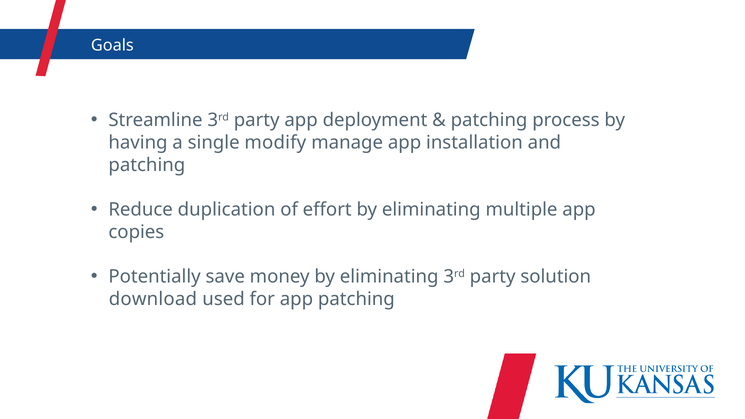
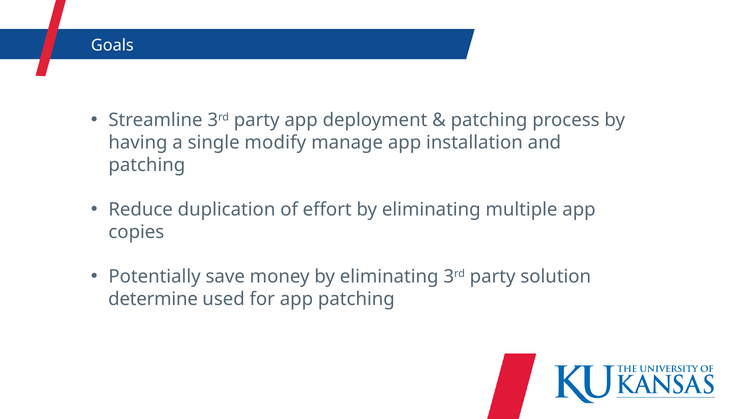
download: download -> determine (153, 299)
